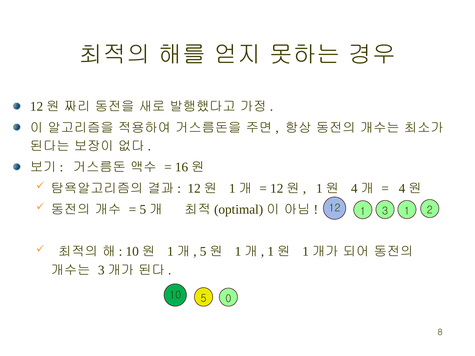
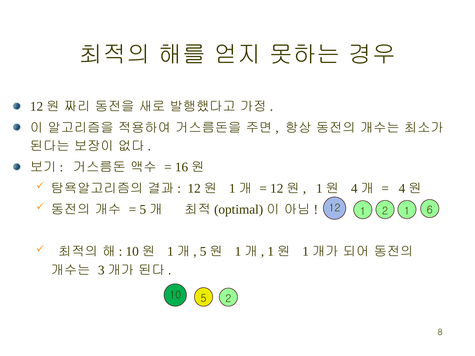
1 3: 3 -> 2 (385, 211)
2: 2 -> 6 (430, 210)
5 0: 0 -> 2 (228, 299)
